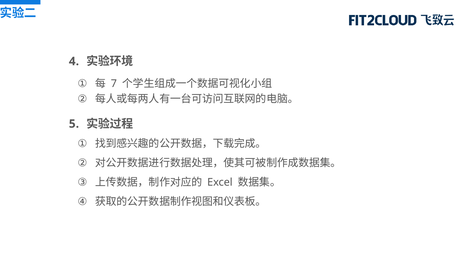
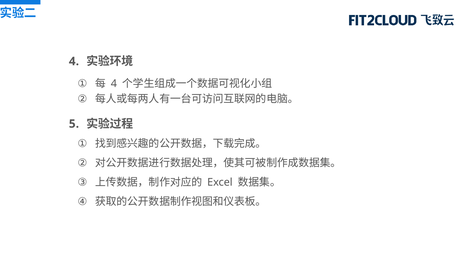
7: 7 -> 4 (114, 84)
